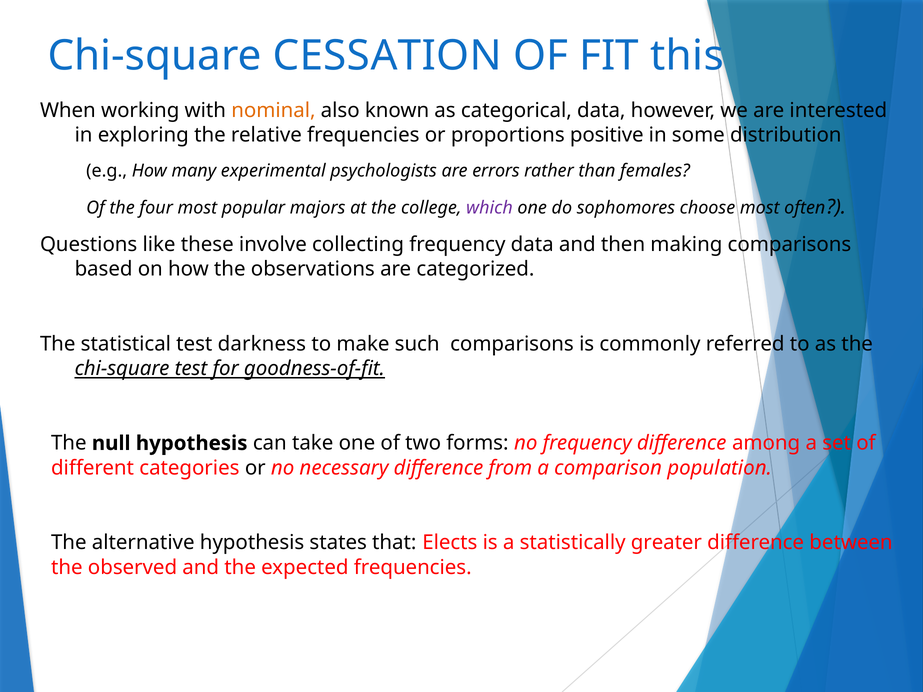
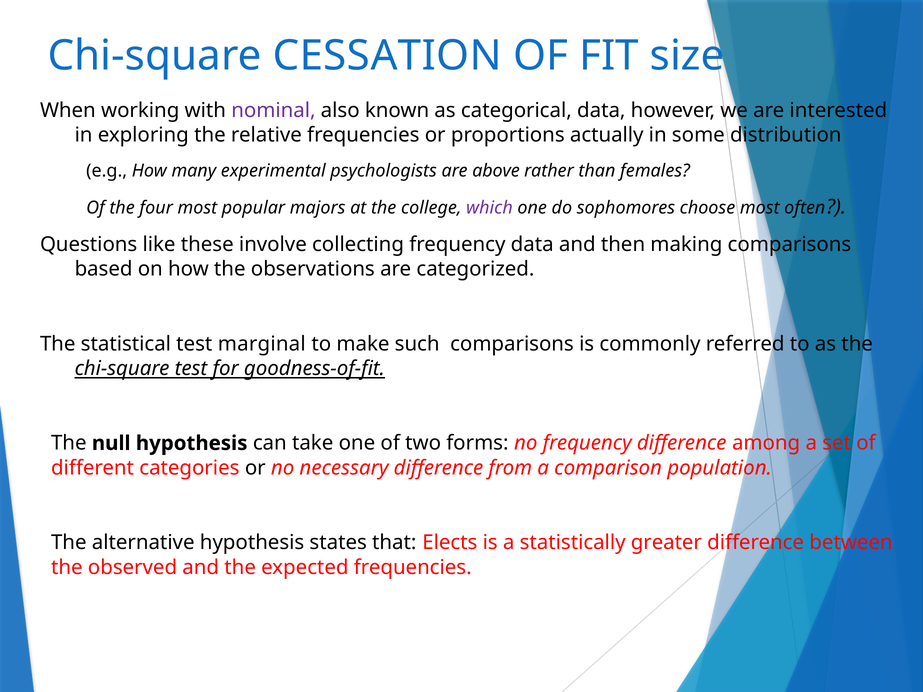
this: this -> size (687, 56)
nominal colour: orange -> purple (273, 111)
positive: positive -> actually (607, 135)
errors: errors -> above (496, 171)
darkness: darkness -> marginal (262, 344)
